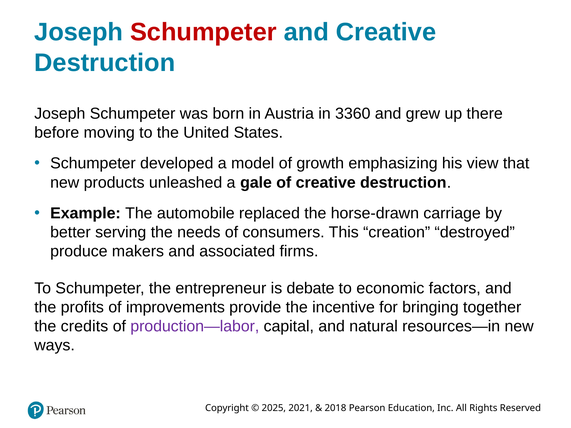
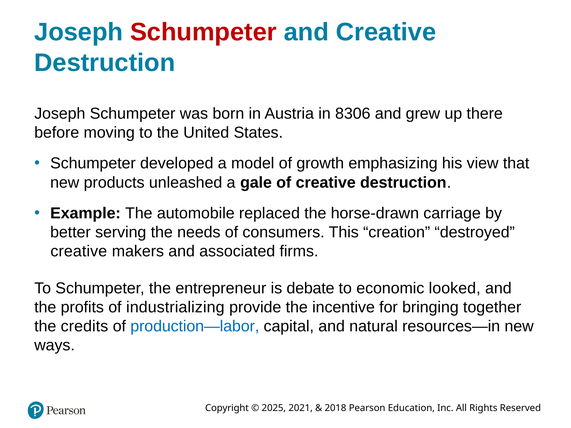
3360: 3360 -> 8306 (353, 114)
produce: produce -> creative (79, 252)
factors: factors -> looked (455, 288)
improvements: improvements -> industrializing (175, 308)
production—labor colour: purple -> blue (195, 327)
